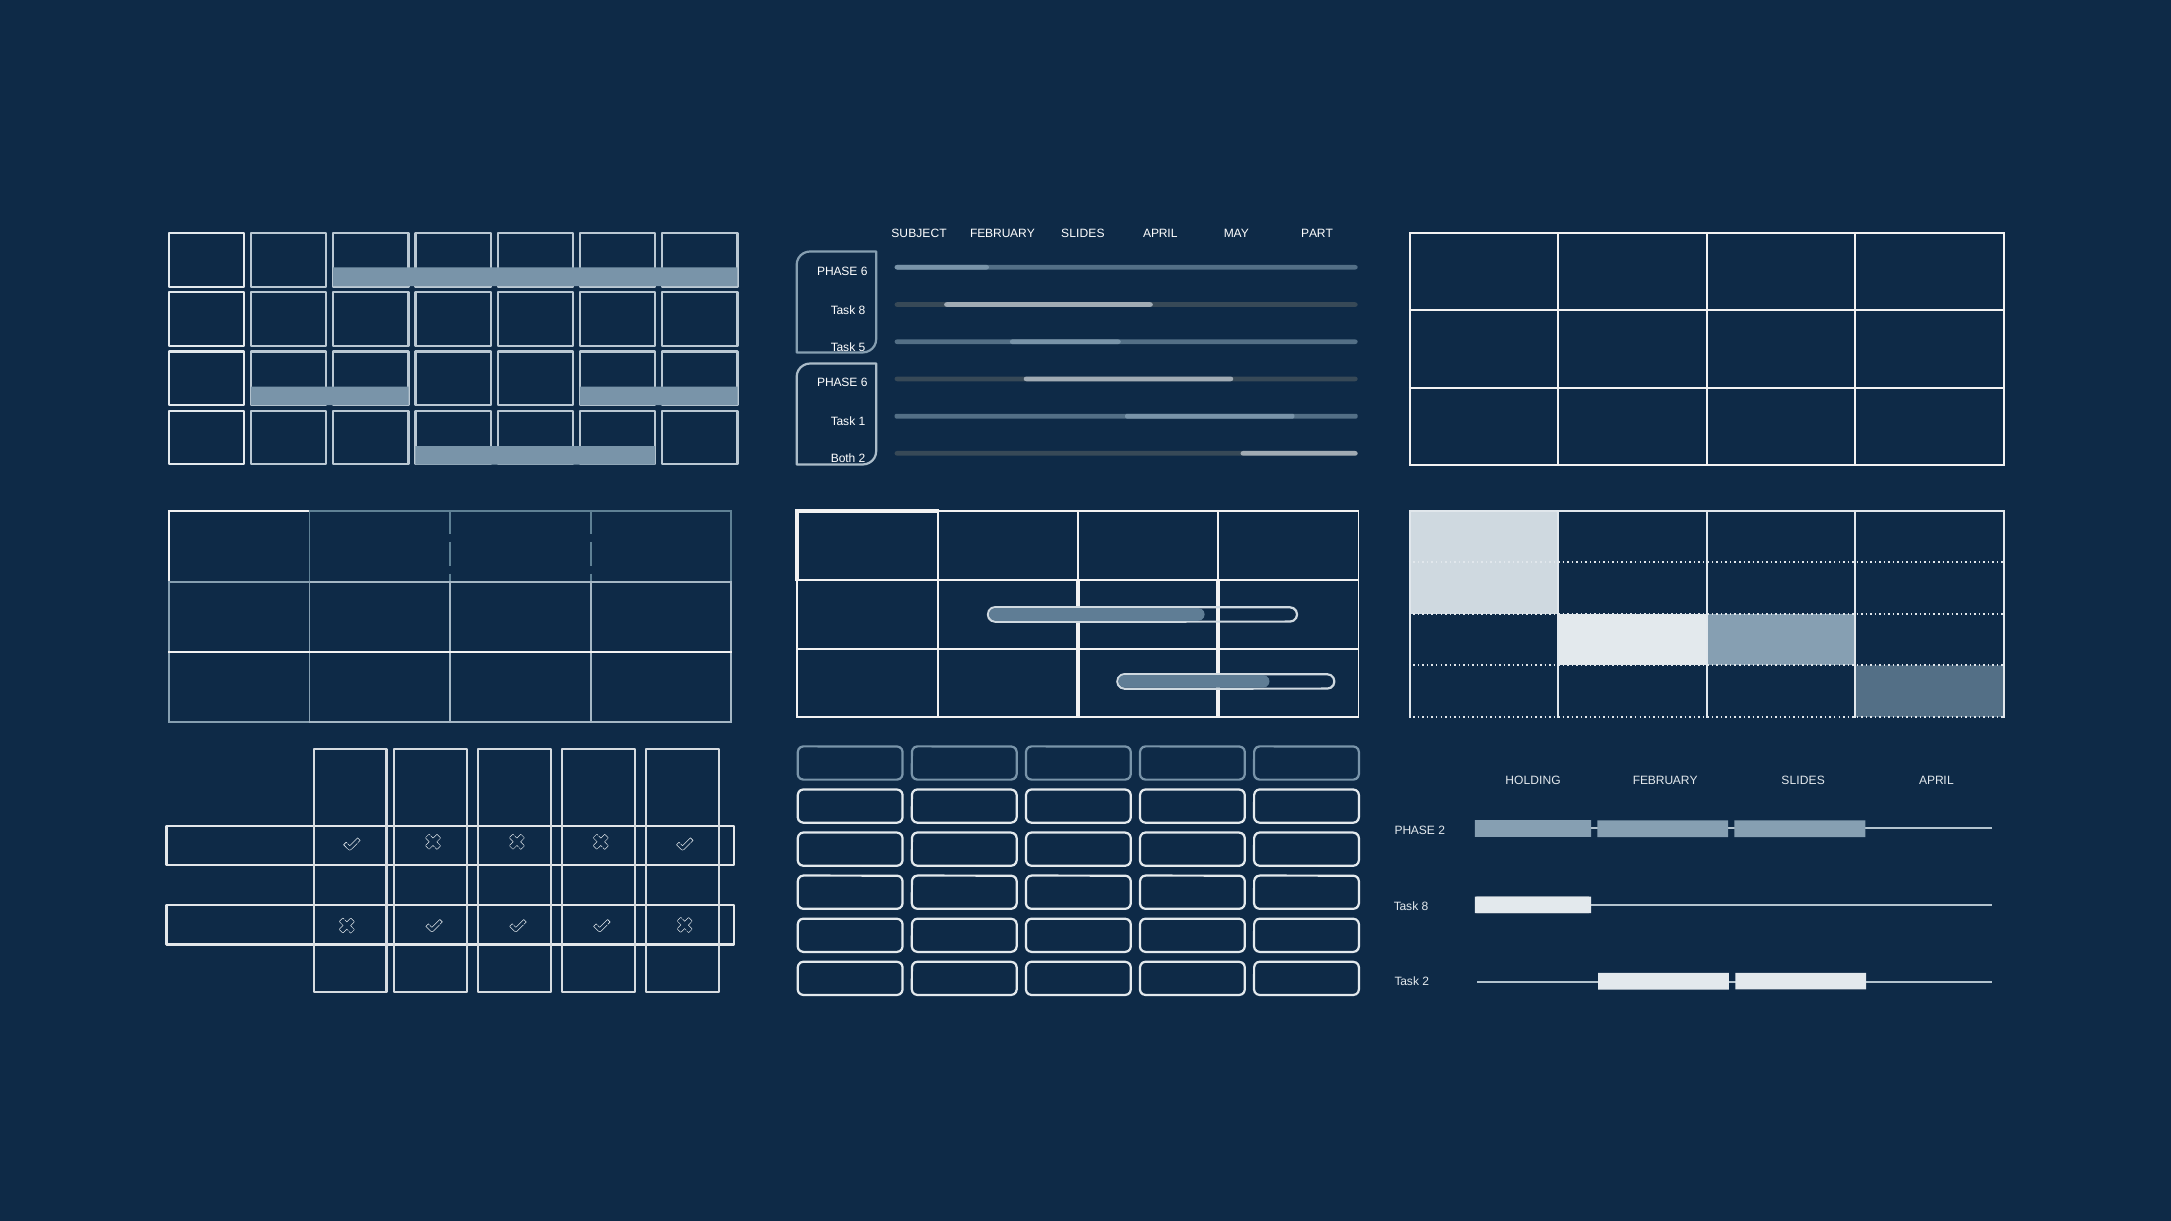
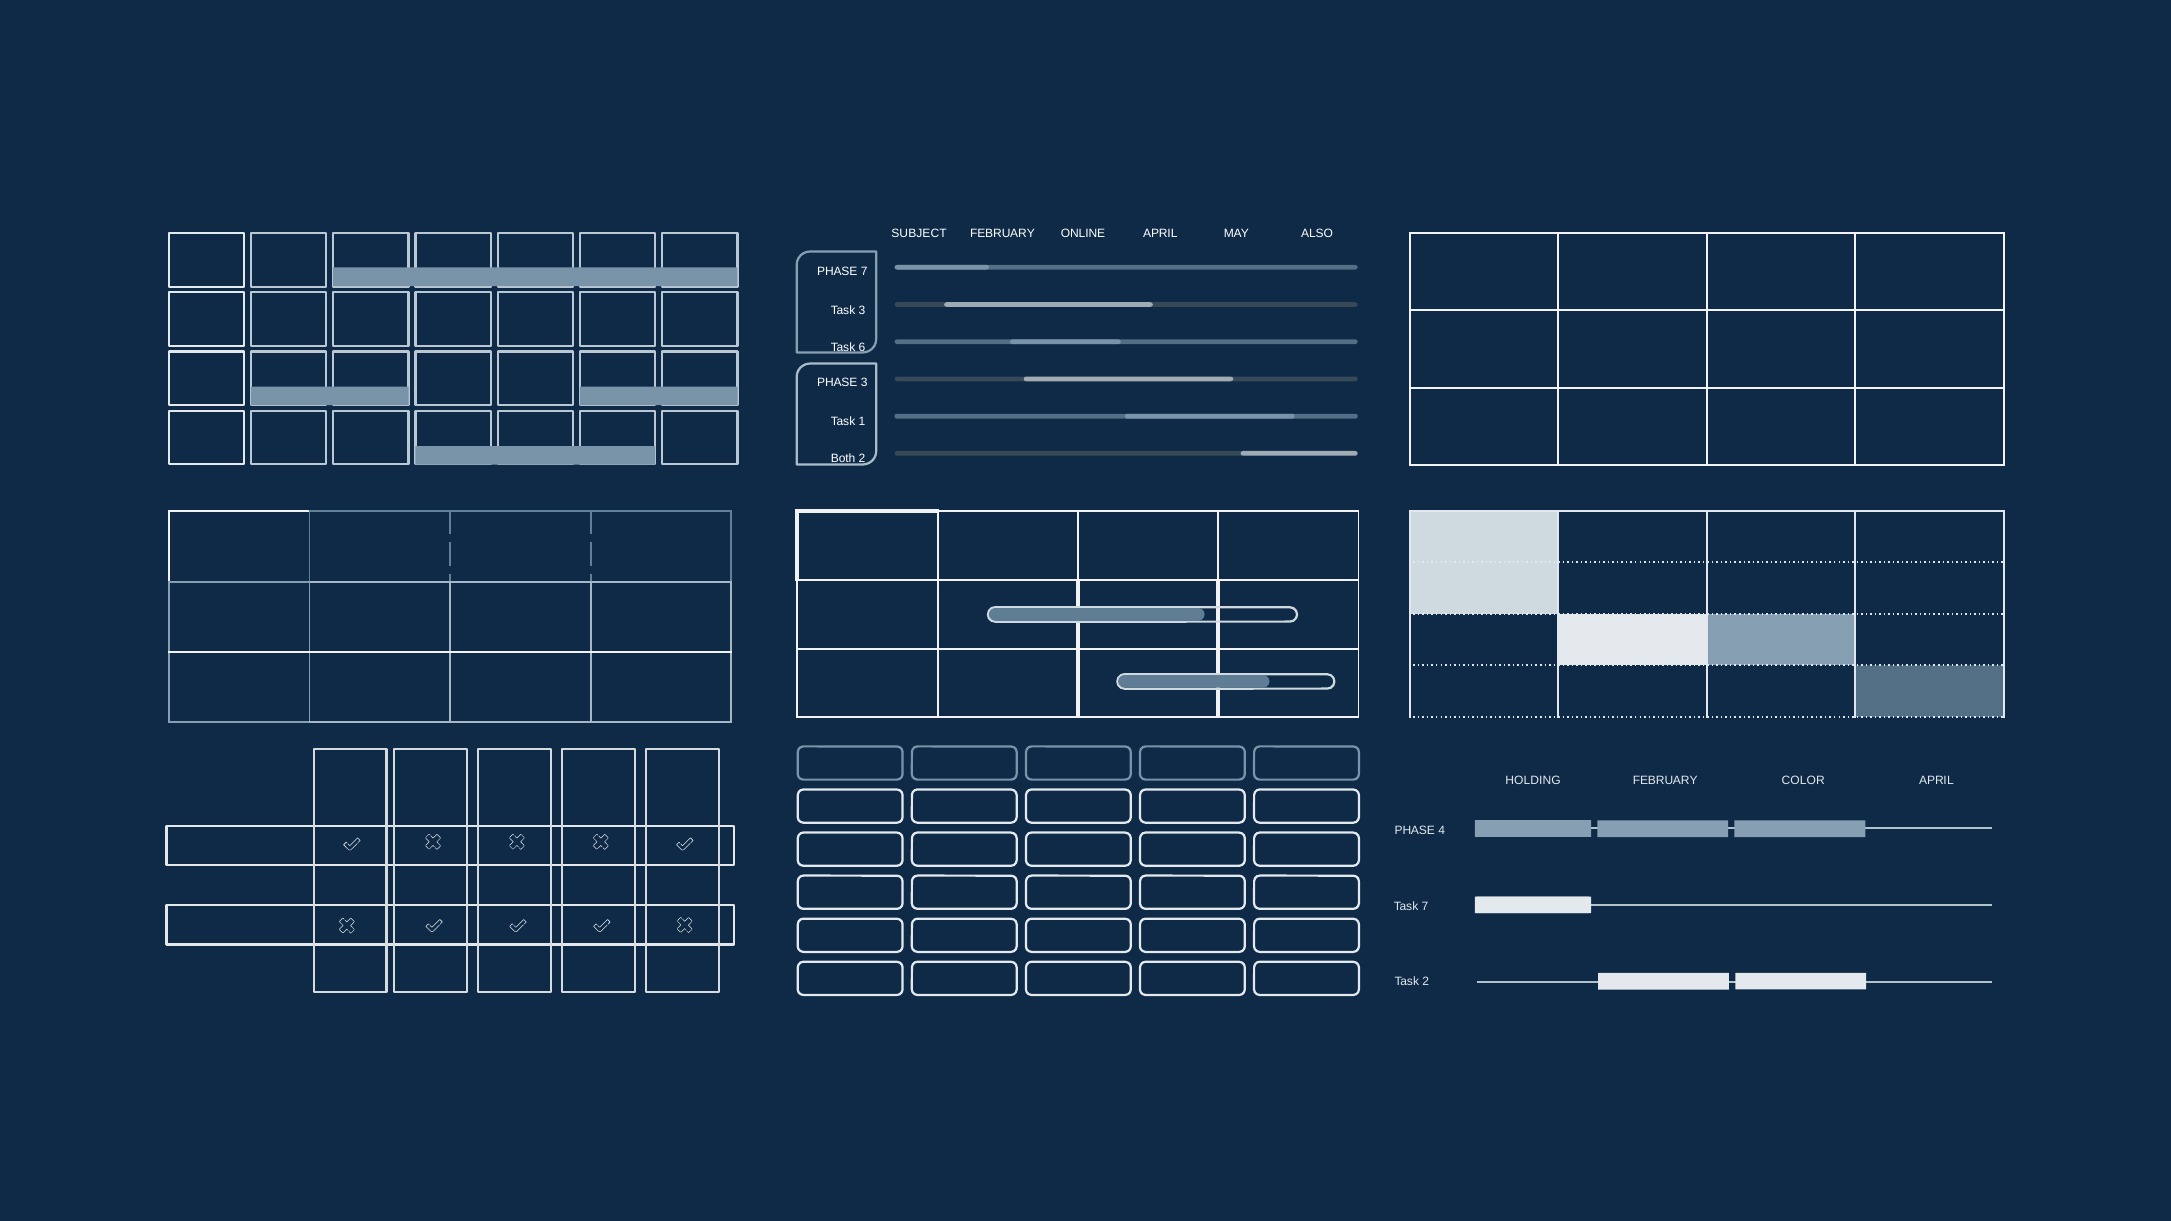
SLIDES: SLIDES -> ONLINE (1083, 234)
PART: PART -> ALSO (1317, 234)
6: 6 -> 7 (864, 272)
8: 8 -> 3 (862, 310)
5: 5 -> 6 (862, 347)
6: 6 -> 3 (864, 382)
SLIDES: SLIDES -> COLOR (1803, 781)
PHASE 2: 2 -> 4 (1442, 831)
8: 8 -> 7 (1425, 907)
